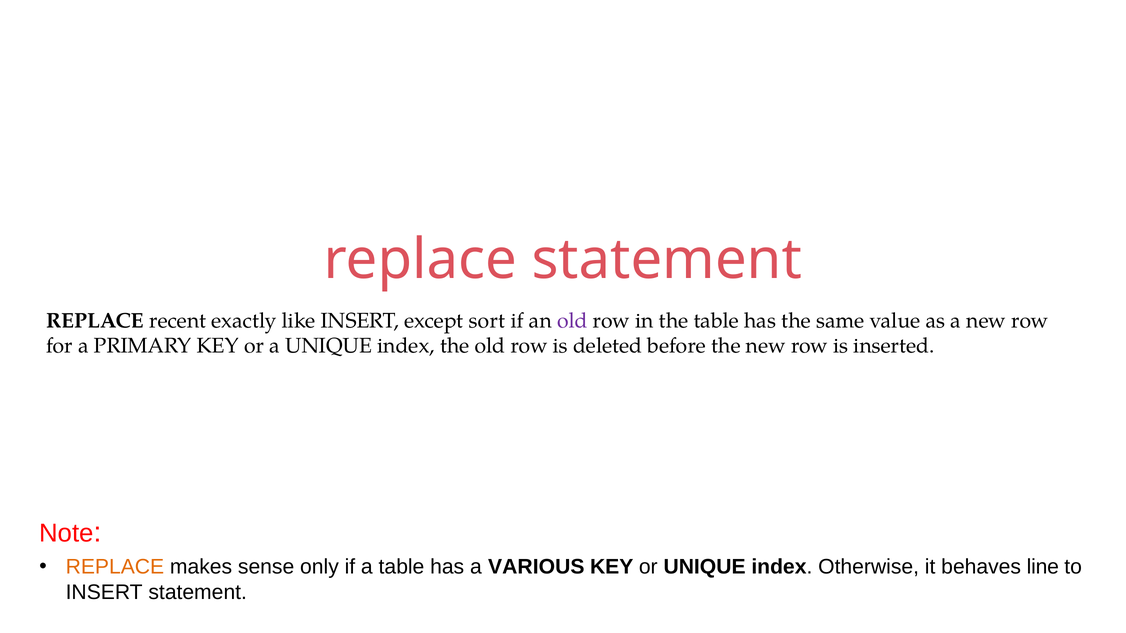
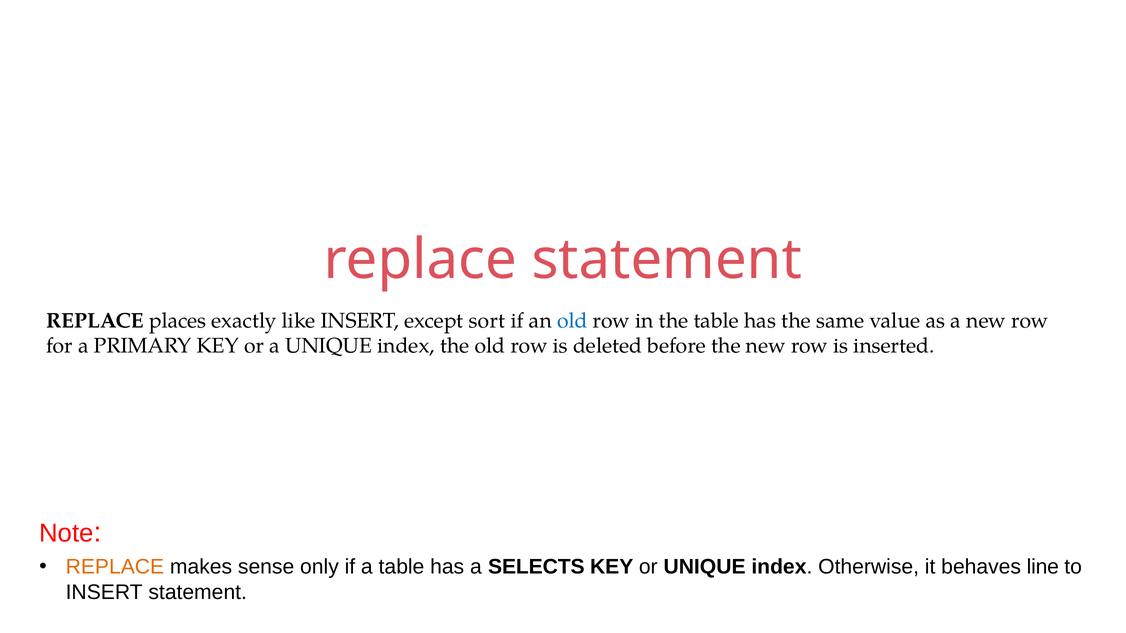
recent: recent -> places (178, 321)
old colour: purple -> blue (572, 321)
VARIOUS: VARIOUS -> SELECTS (536, 567)
